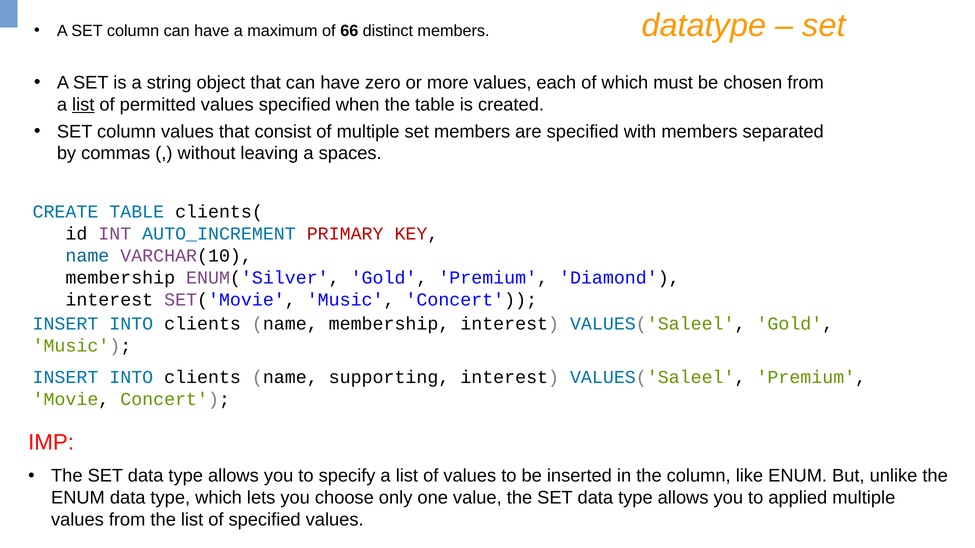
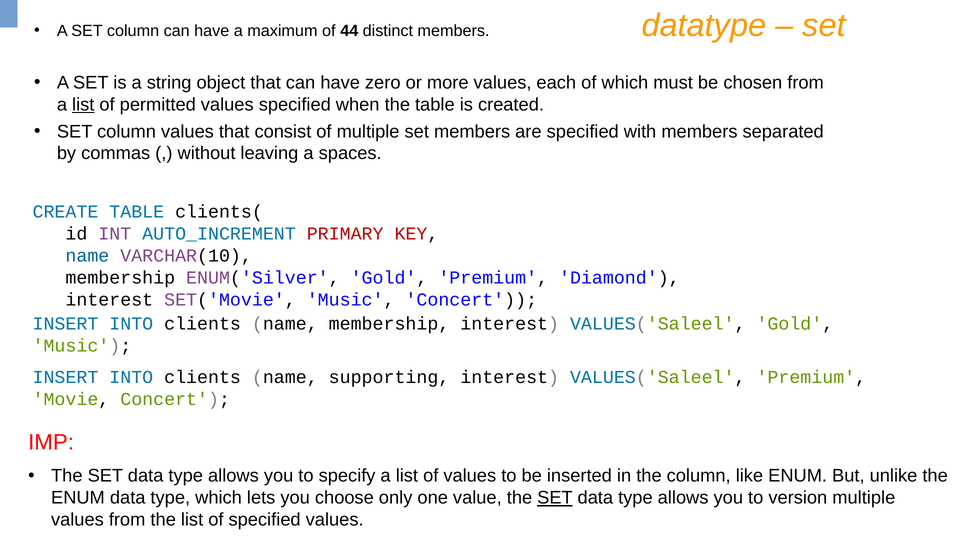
66: 66 -> 44 (349, 31)
SET underline: none -> present (555, 498)
applied: applied -> version (798, 498)
